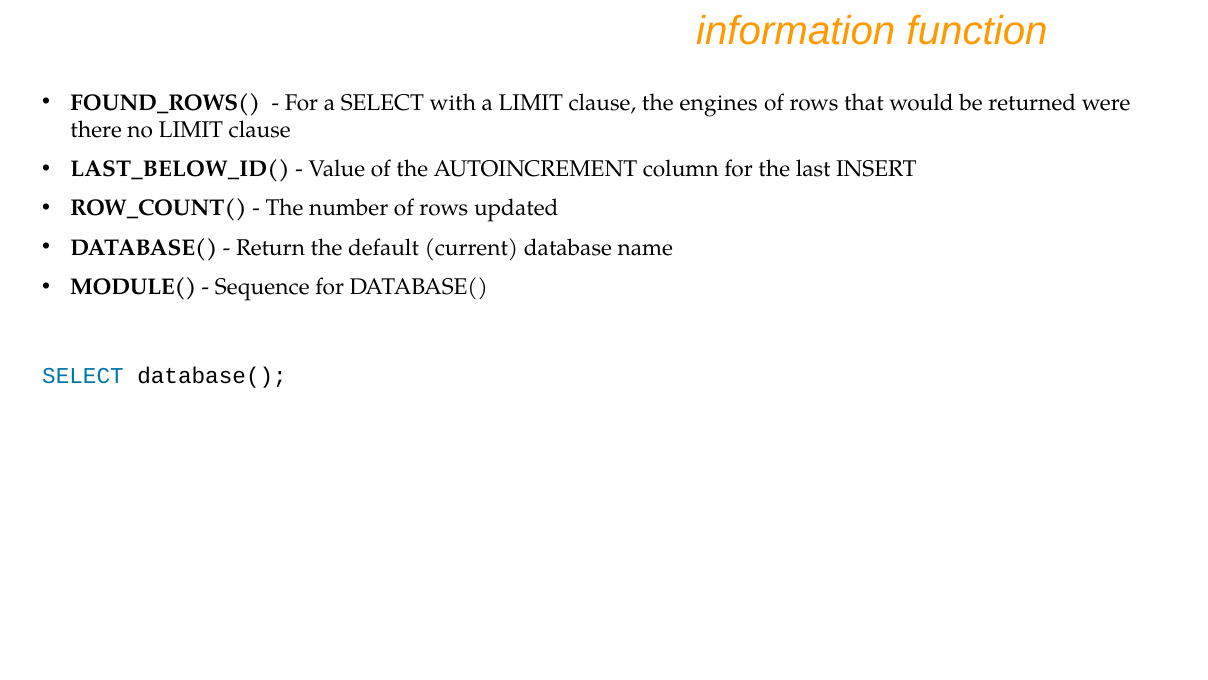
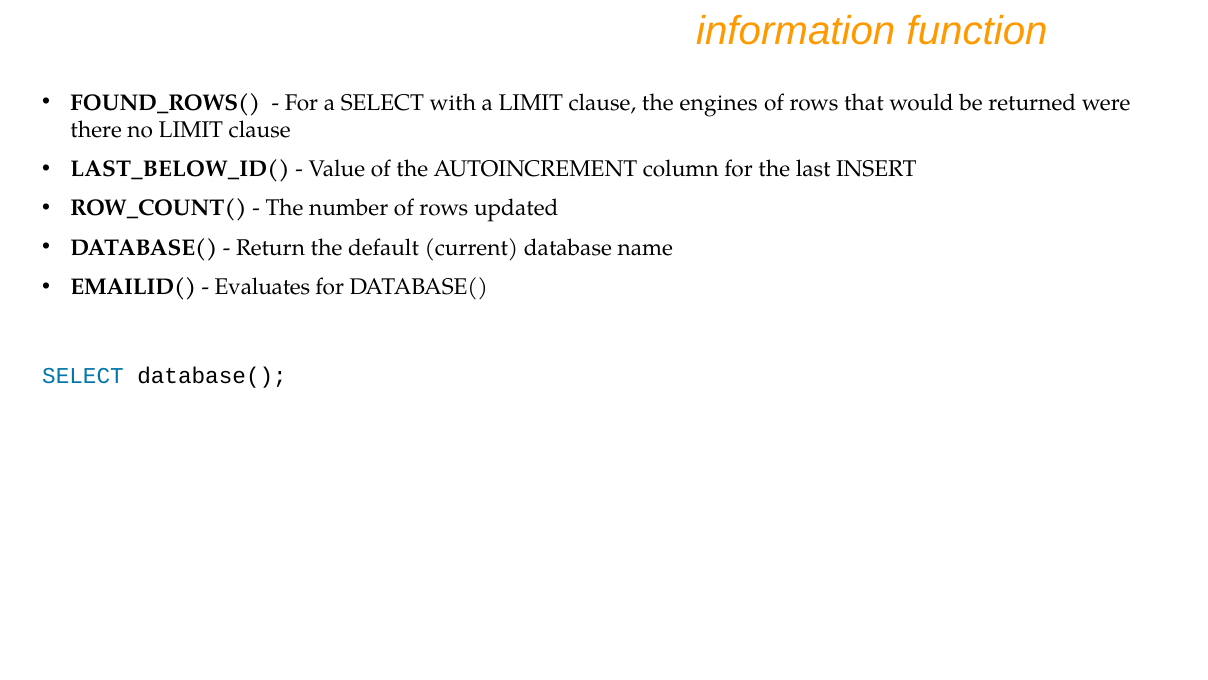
MODULE(: MODULE( -> EMAILID( (133, 287)
Sequence: Sequence -> Evaluates (262, 287)
